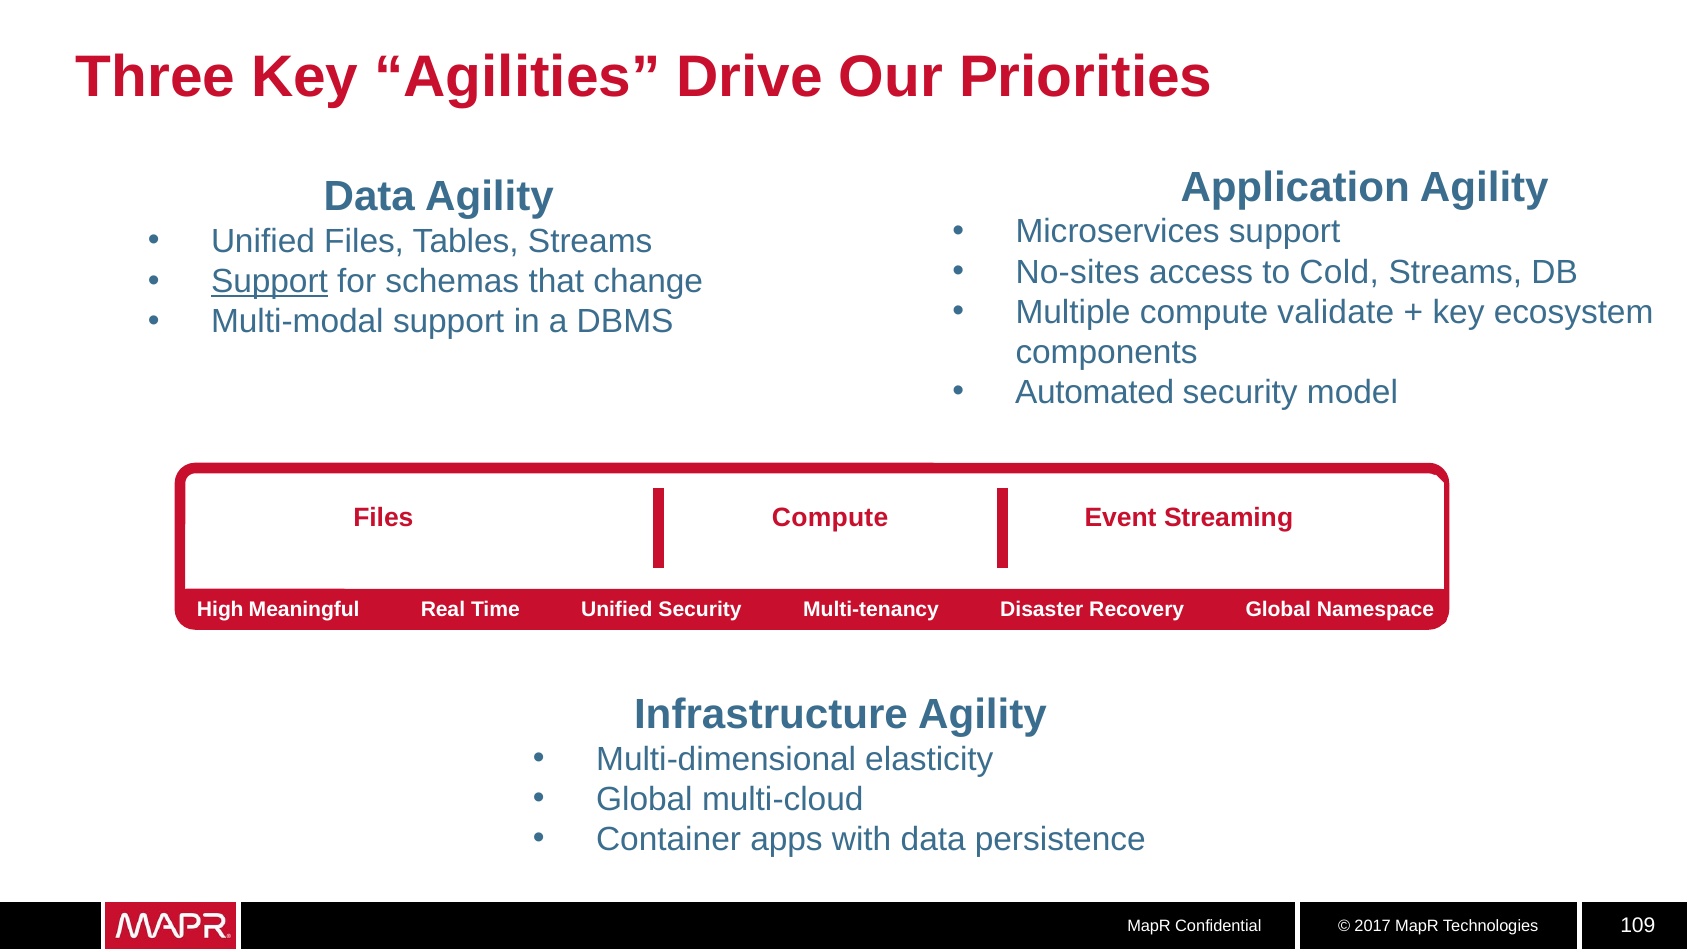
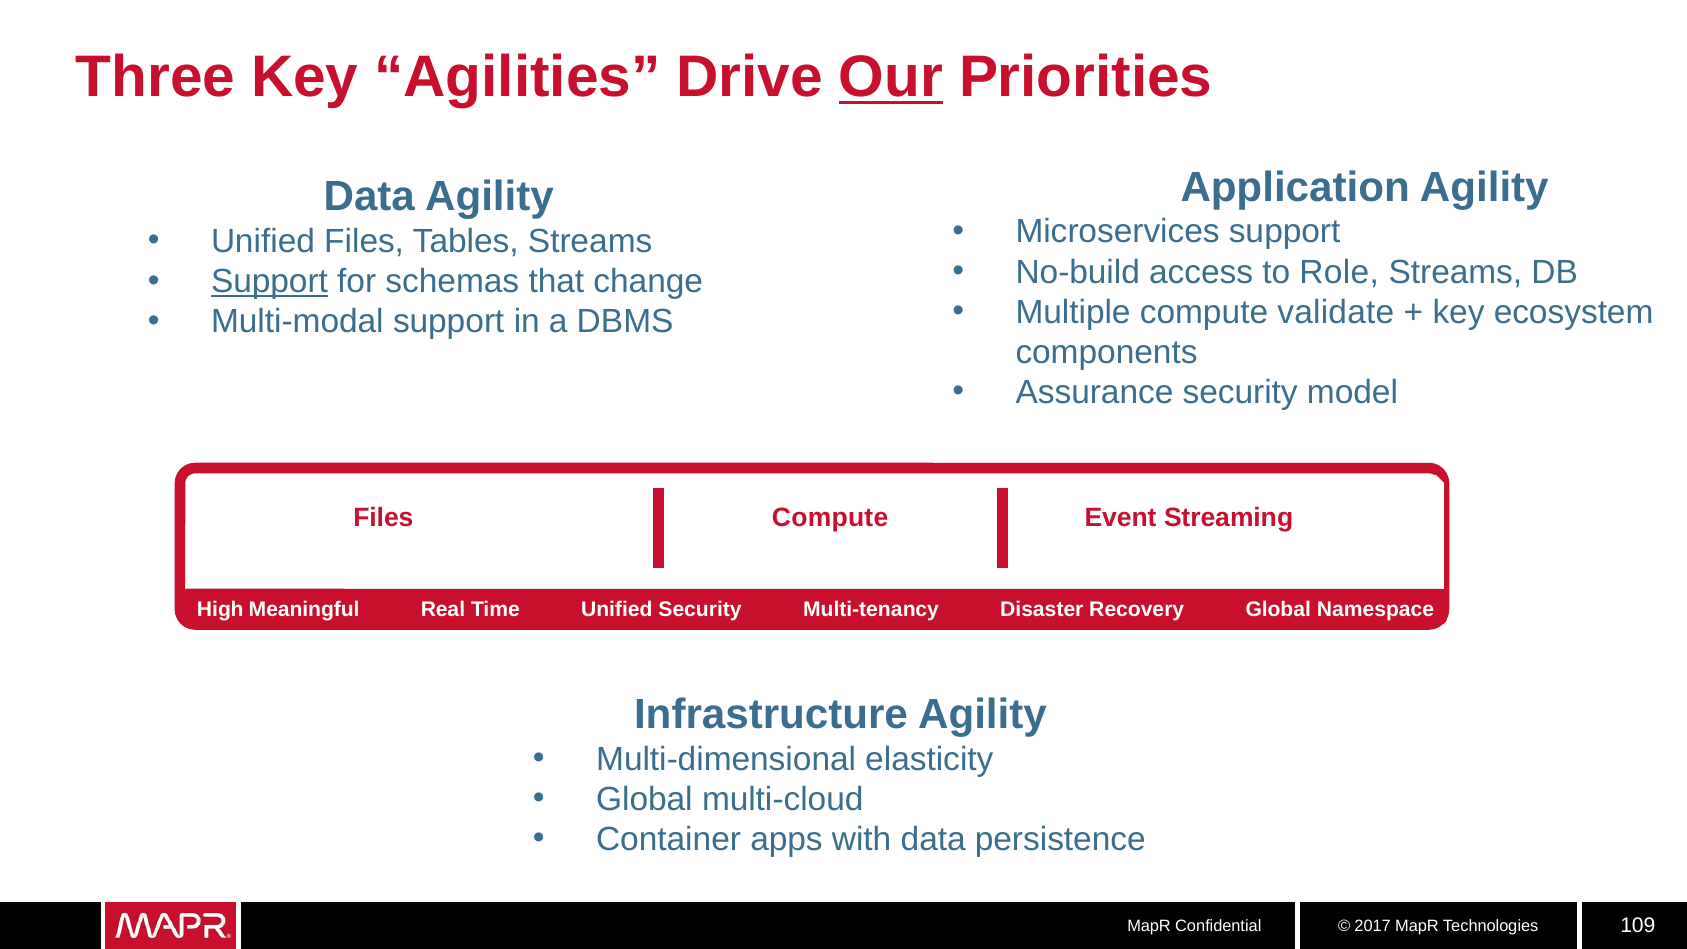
Our underline: none -> present (891, 77)
No-sites: No-sites -> No-build (1078, 272)
Cold: Cold -> Role (1339, 272)
Automated: Automated -> Assurance (1095, 392)
